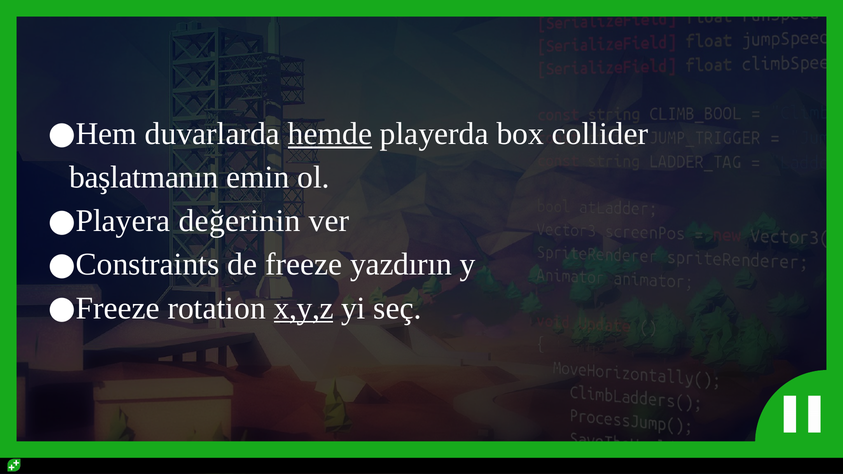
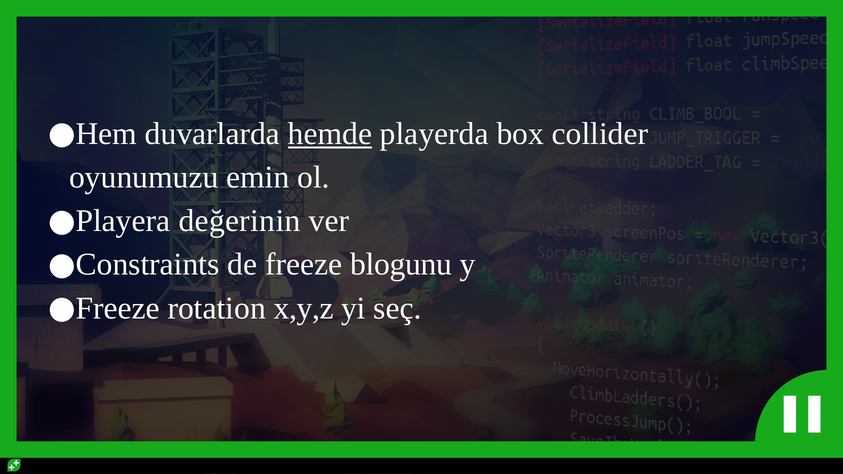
başlatmanın: başlatmanın -> oyunumuzu (144, 177)
yazdırın: yazdırın -> blogunu (401, 265)
x,y,z underline: present -> none (304, 308)
